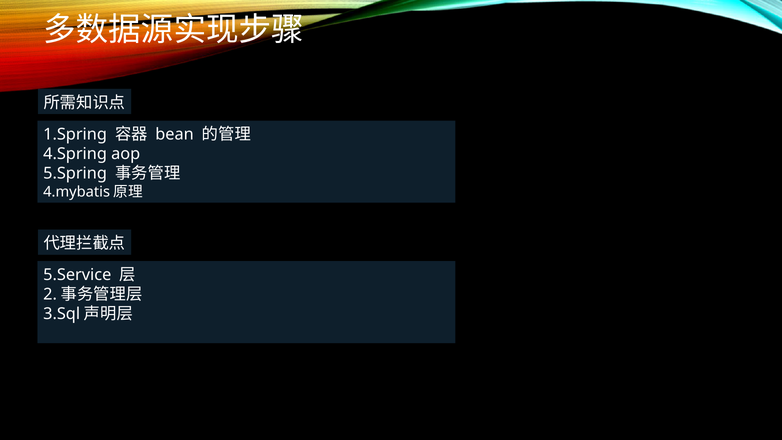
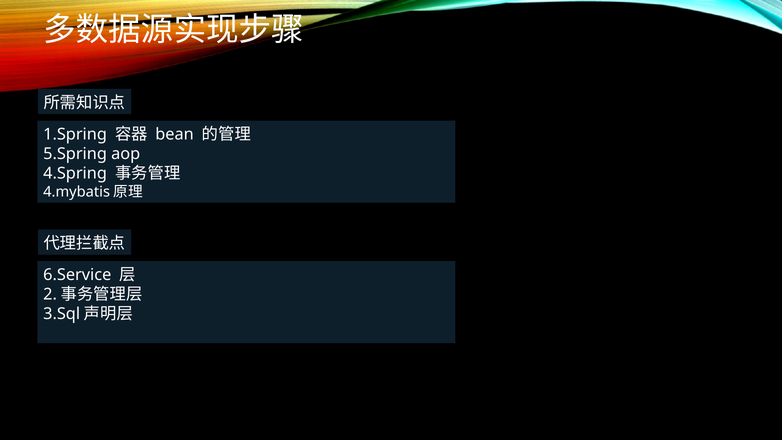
4.Spring: 4.Spring -> 5.Spring (75, 154)
5.Spring: 5.Spring -> 4.Spring (75, 174)
5.Service: 5.Service -> 6.Service (77, 275)
